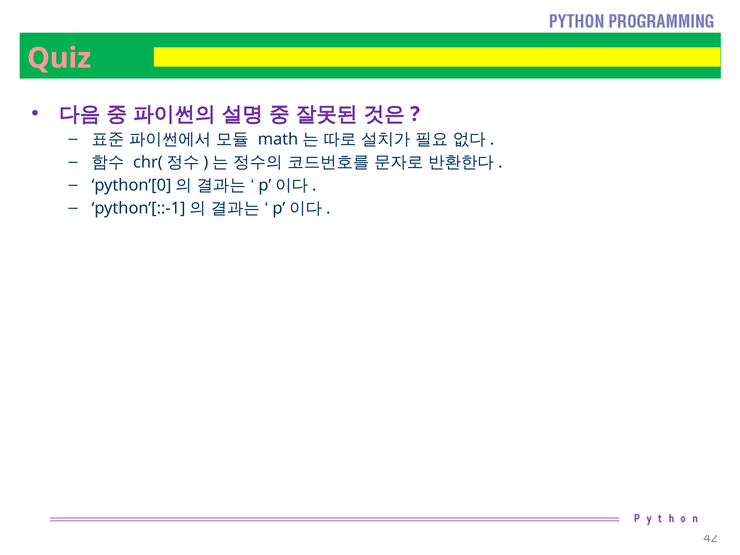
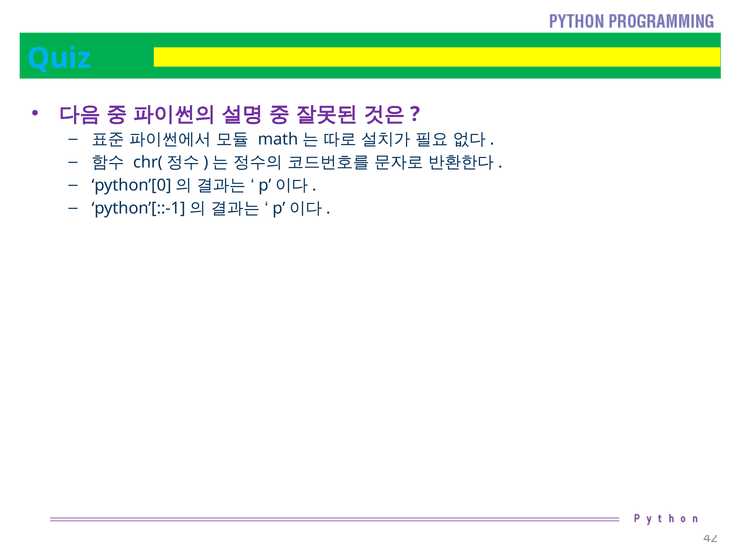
Quiz colour: pink -> light blue (59, 58)
